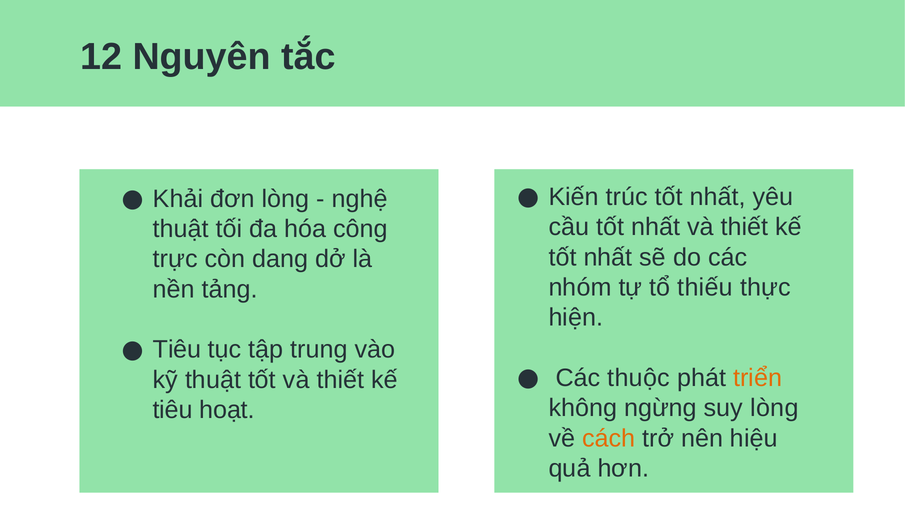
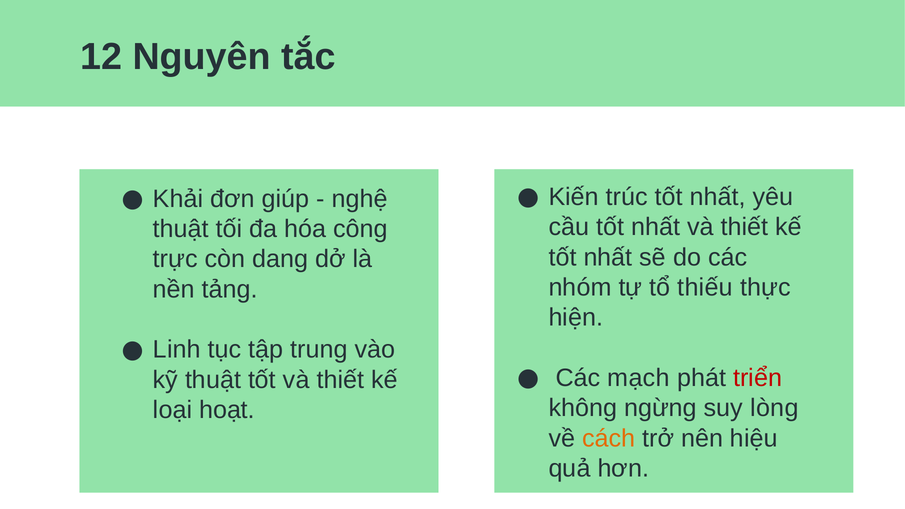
đơn lòng: lòng -> giúp (286, 199)
Tiêu: Tiêu -> Linh (177, 350)
thuộc: thuộc -> mạch (639, 378)
triển colour: orange -> red (758, 378)
tiêu: tiêu -> loại (173, 410)
